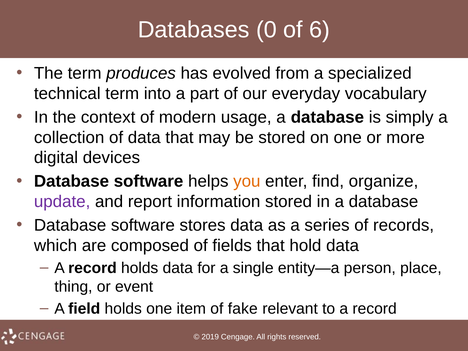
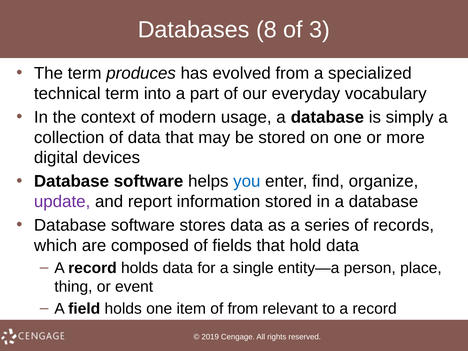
0: 0 -> 8 (266, 30)
6: 6 -> 3 (320, 30)
you colour: orange -> blue (247, 181)
of fake: fake -> from (243, 309)
